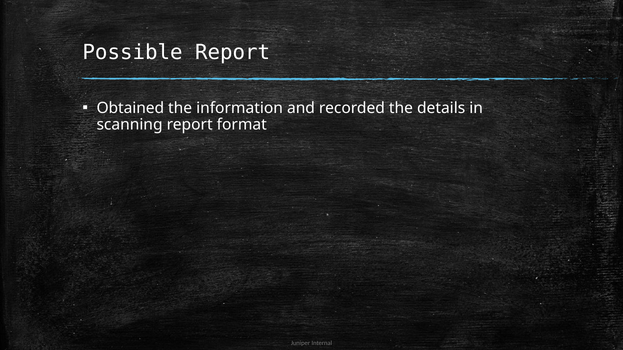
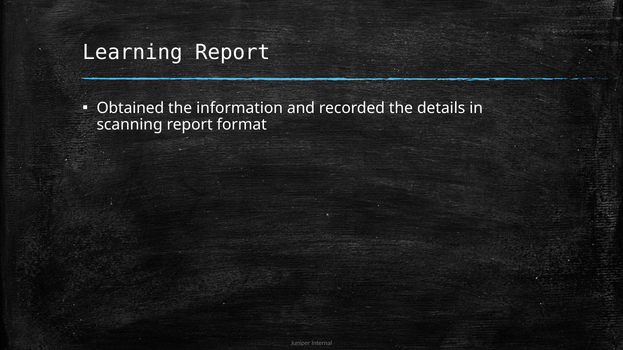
Possible: Possible -> Learning (133, 53)
